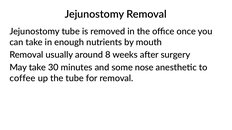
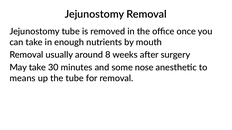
coffee: coffee -> means (23, 79)
